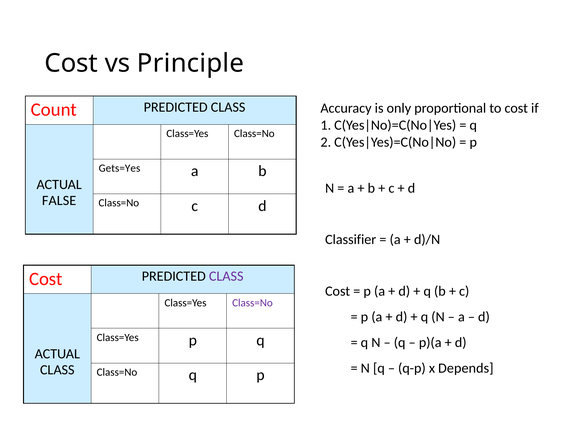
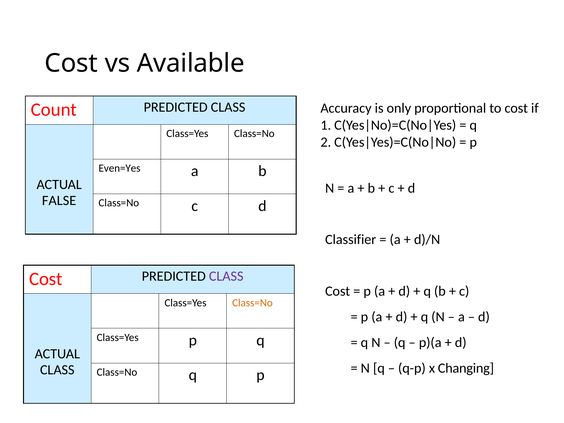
Principle: Principle -> Available (191, 63)
Gets=Yes: Gets=Yes -> Even=Yes (120, 168)
Class=No colour: purple -> orange (252, 303)
Depends: Depends -> Changing (466, 368)
